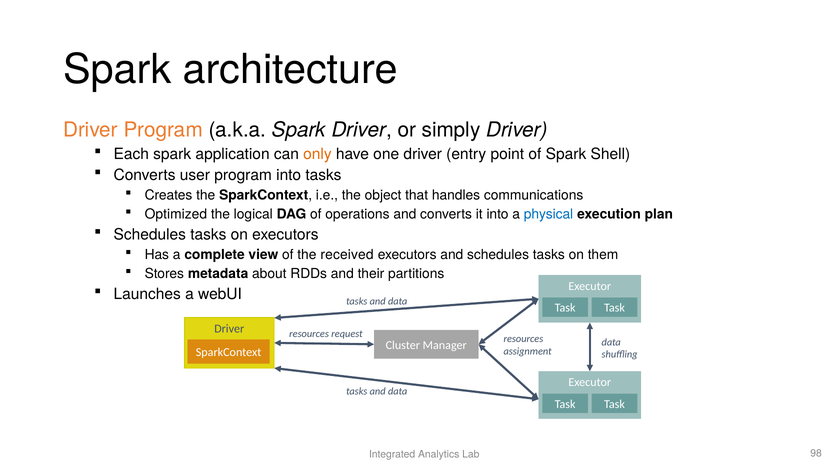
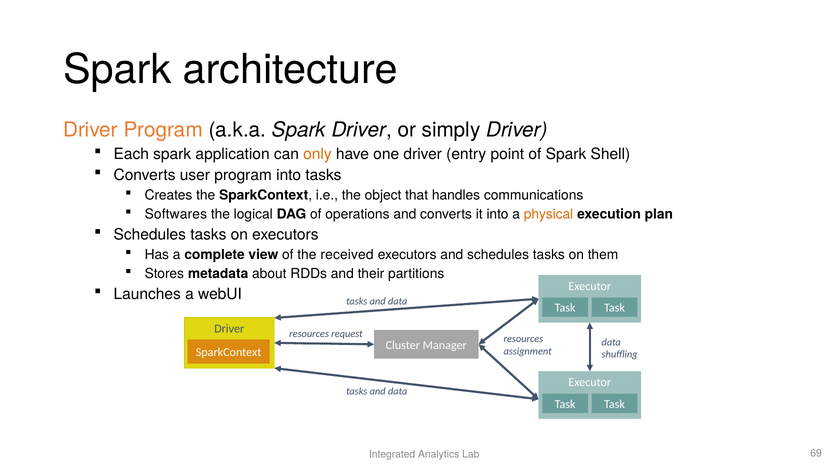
Optimized: Optimized -> Softwares (176, 214)
physical colour: blue -> orange (549, 214)
98: 98 -> 69 (816, 453)
